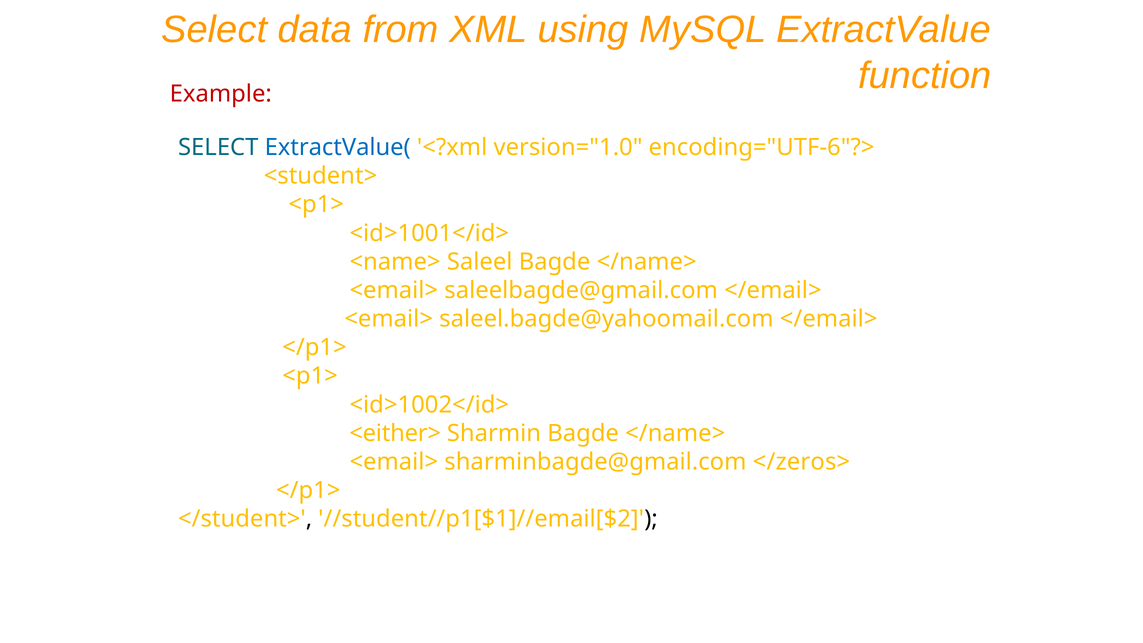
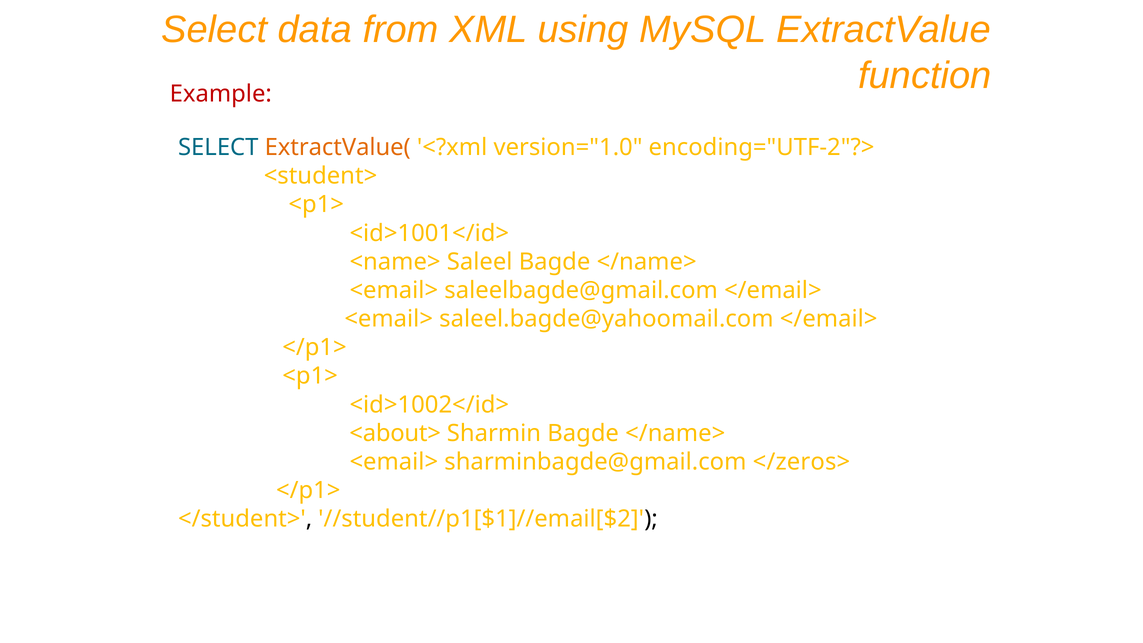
ExtractValue( colour: blue -> orange (338, 147)
encoding="UTF-6"?>: encoding="UTF-6"?> -> encoding="UTF-2"?> (762, 147)
<either>: <either> -> <about> (395, 433)
